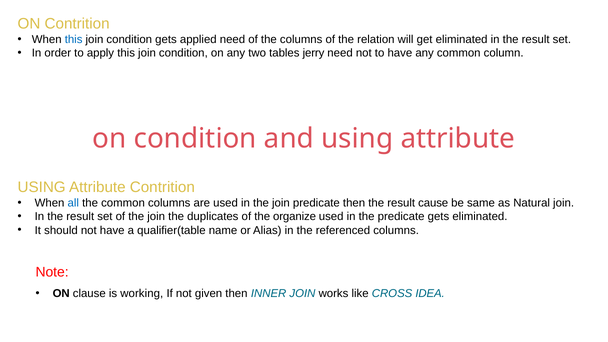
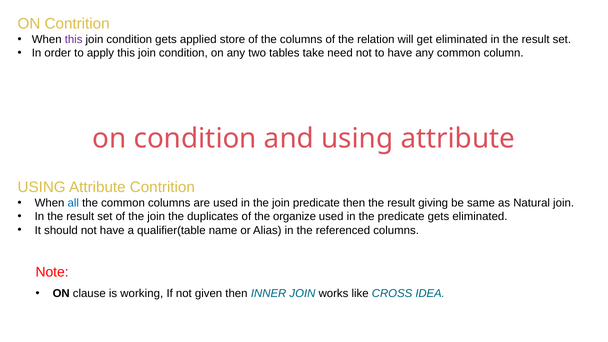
this colour: blue -> purple (74, 40)
applied need: need -> store (232, 40)
jerry: jerry -> take (313, 53)
cause: cause -> giving (433, 203)
